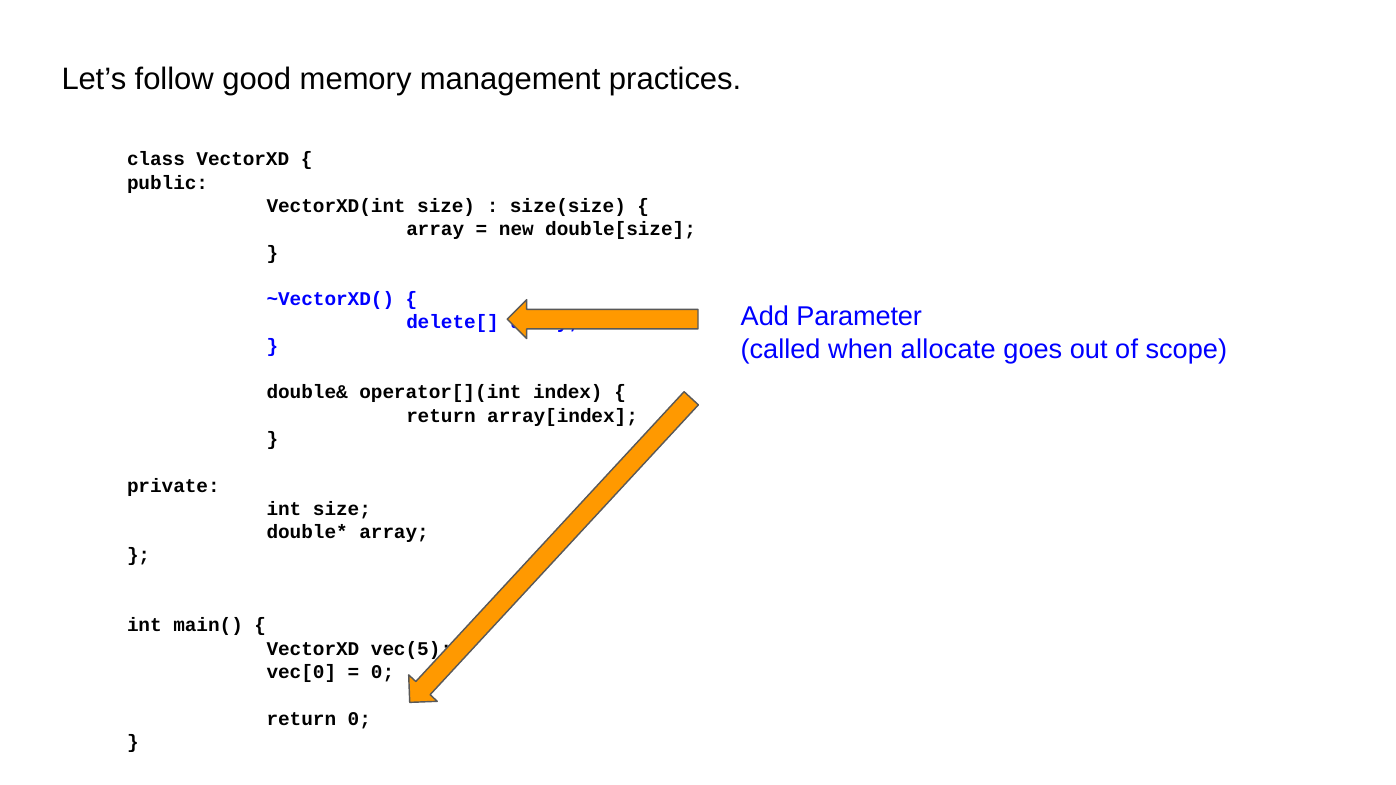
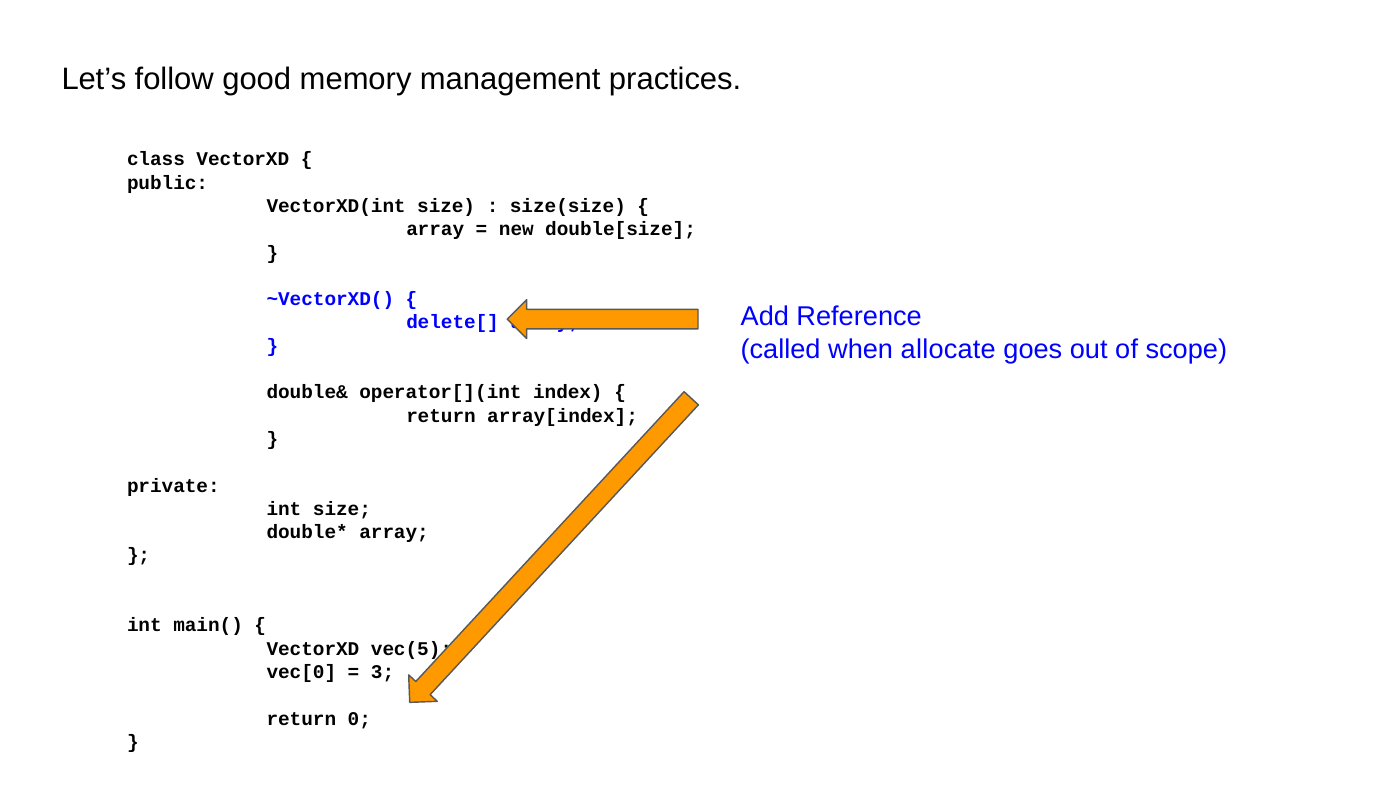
Parameter: Parameter -> Reference (859, 317)
0: 0 -> 3 (383, 672)
